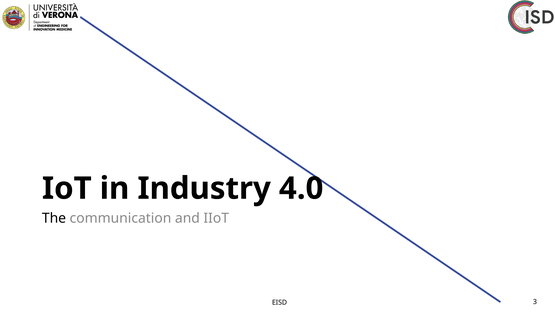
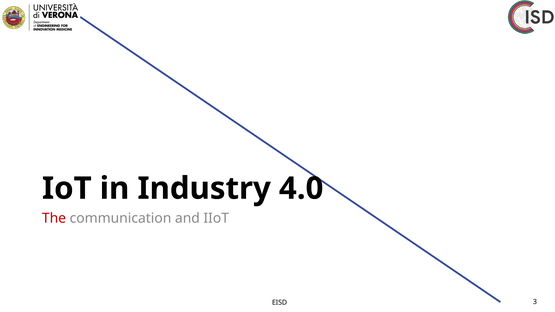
The colour: black -> red (54, 218)
